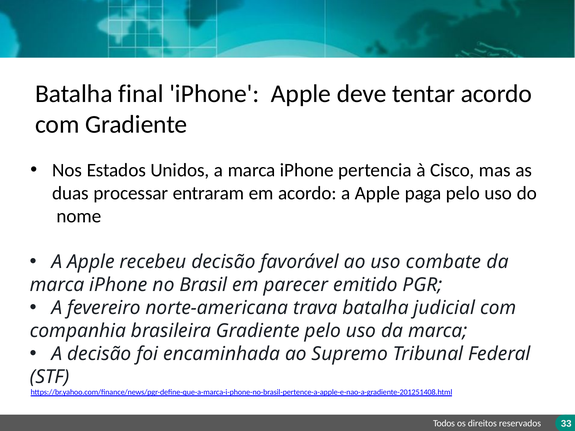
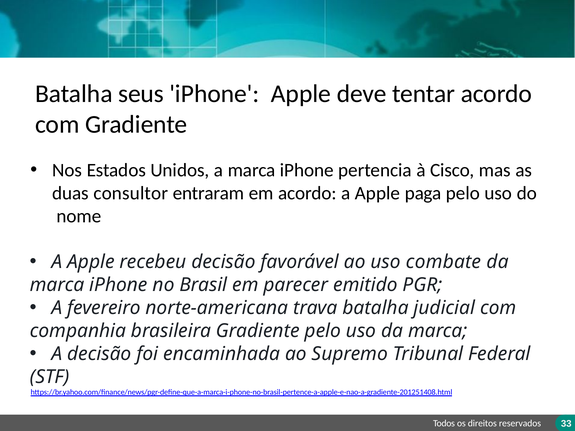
final: final -> seus (141, 94)
processar: processar -> consultor (131, 193)
